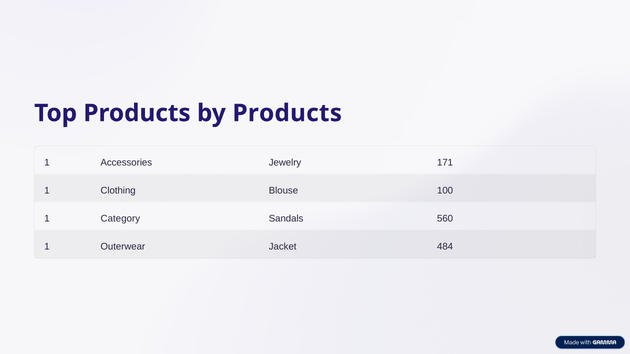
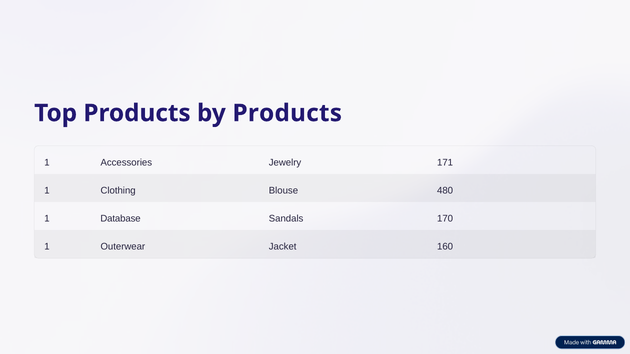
100: 100 -> 480 (445, 191)
Category: Category -> Database (121, 219)
560: 560 -> 170 (445, 219)
484: 484 -> 160 (445, 247)
